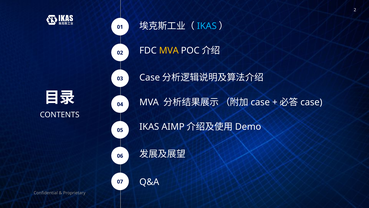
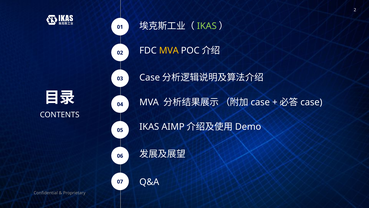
IKAS colour: light blue -> light green (207, 26)
